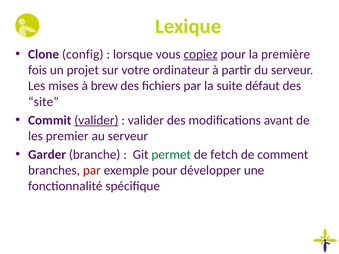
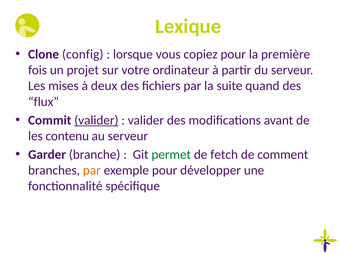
copiez underline: present -> none (201, 54)
brew: brew -> deux (104, 86)
défaut: défaut -> quand (262, 86)
site: site -> flux (44, 102)
premier: premier -> contenu (67, 136)
par colour: red -> orange (92, 170)
